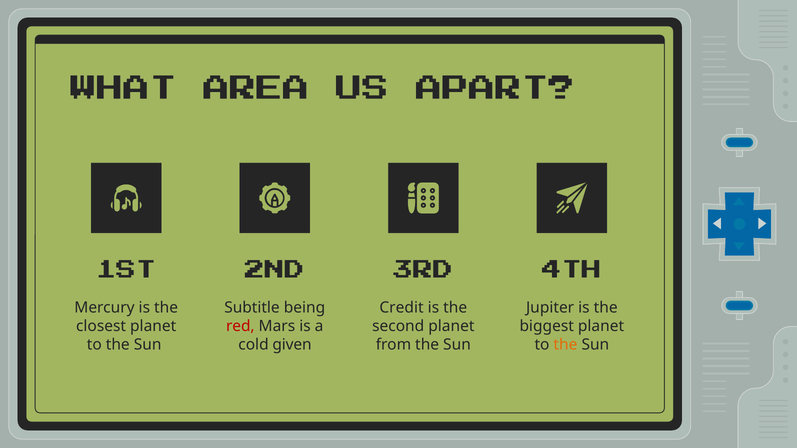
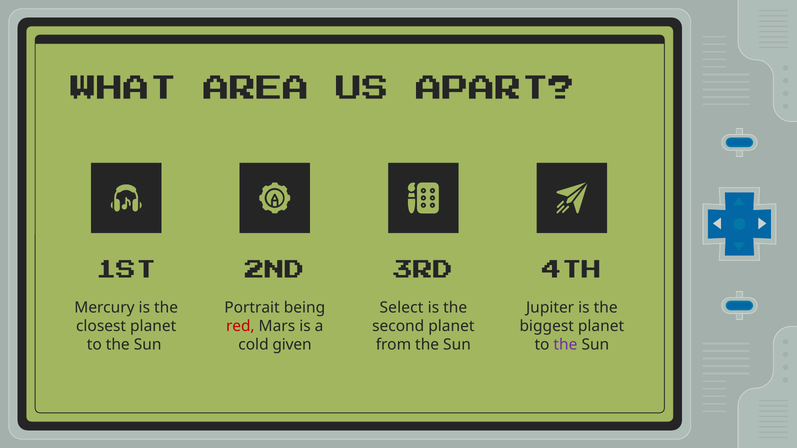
Subtitle: Subtitle -> Portrait (252, 308)
Credit: Credit -> Select (401, 308)
the colour: orange -> purple (565, 345)
